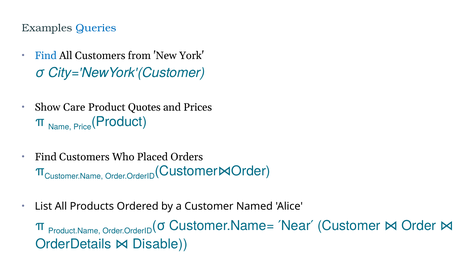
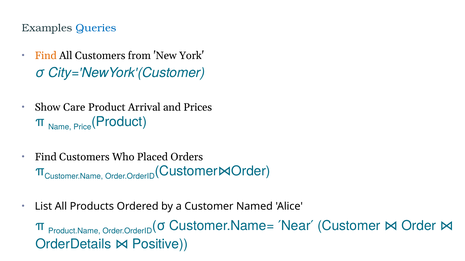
Find colour: blue -> orange (46, 56)
Quotes: Quotes -> Arrival (144, 108)
Disable: Disable -> Positive (160, 245)
